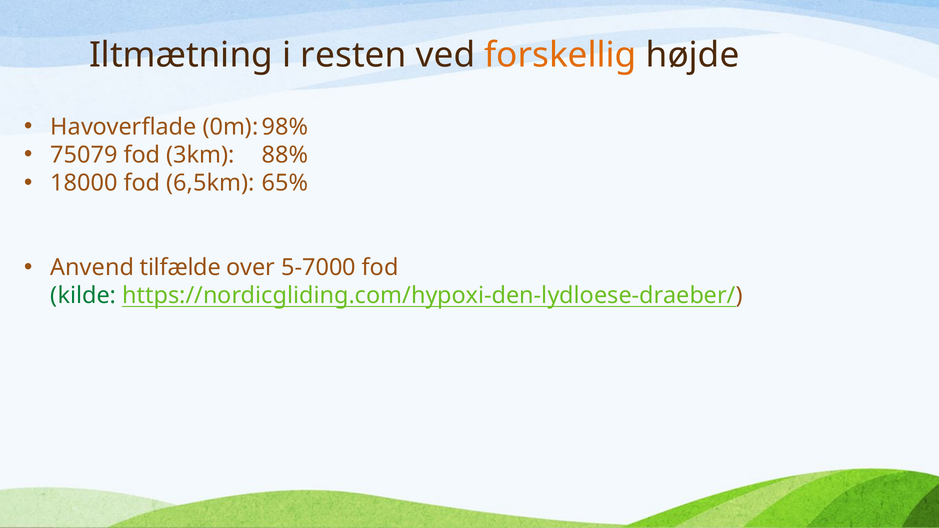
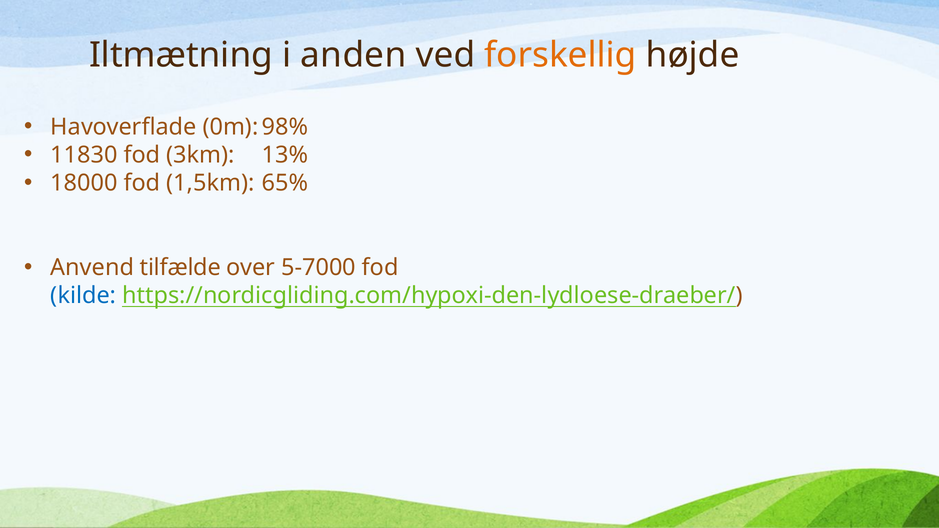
resten: resten -> anden (353, 55)
75079: 75079 -> 11830 (84, 155)
88%: 88% -> 13% (285, 155)
6,5km: 6,5km -> 1,5km (210, 183)
kilde colour: green -> blue (83, 296)
